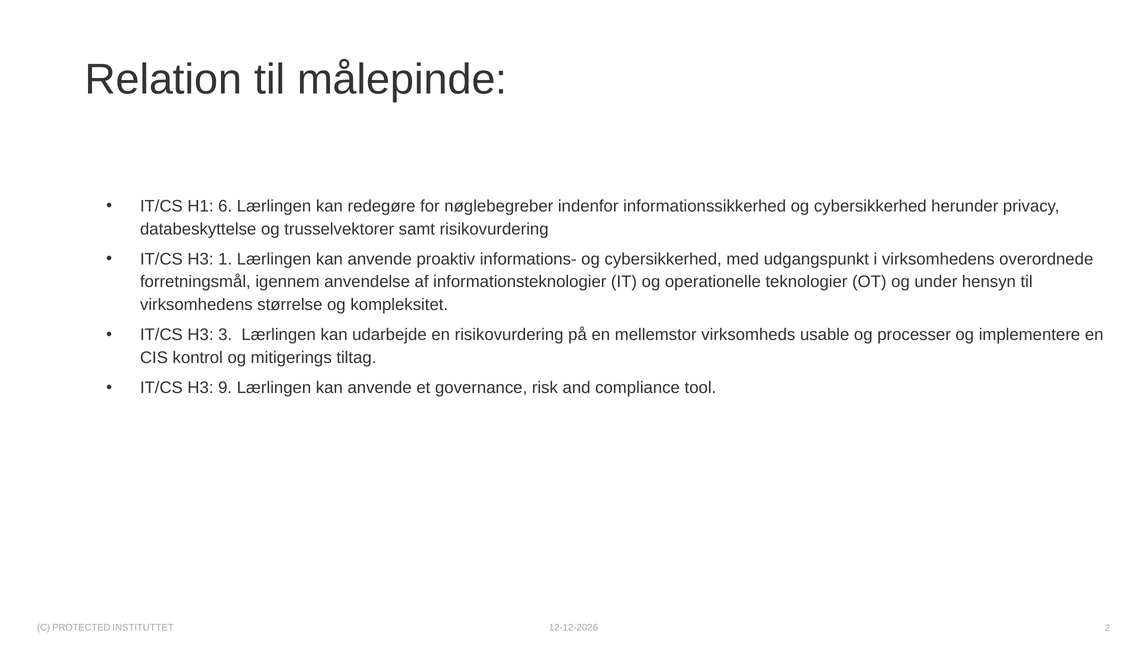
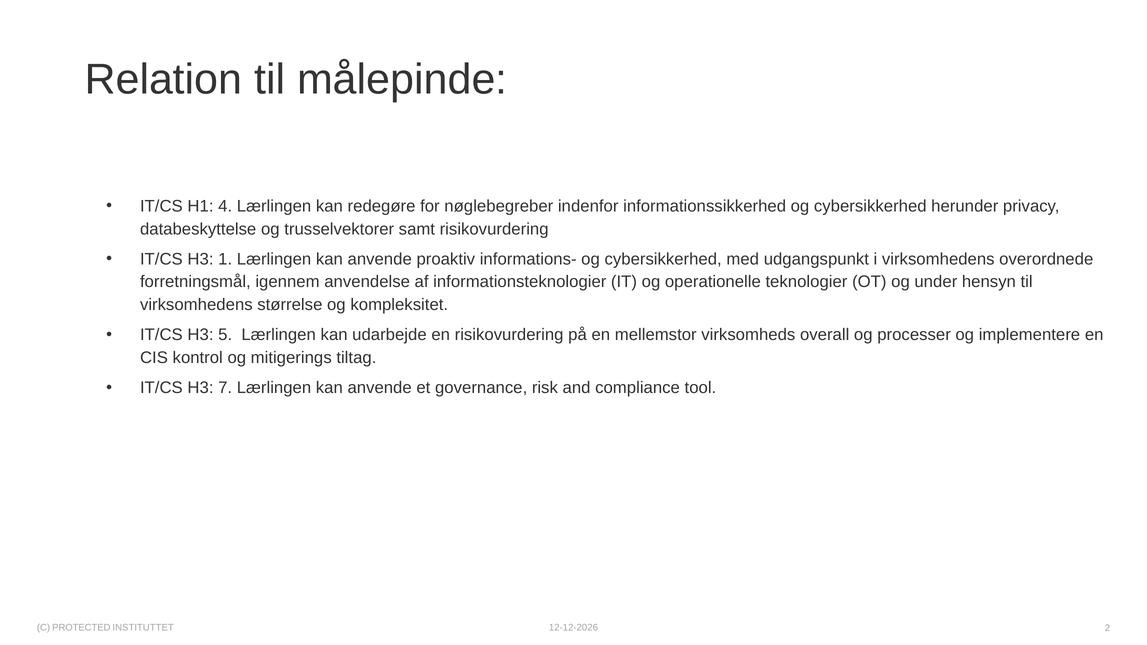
6: 6 -> 4 (225, 206)
3: 3 -> 5 (225, 335)
usable: usable -> overall (825, 335)
9: 9 -> 7 (225, 388)
